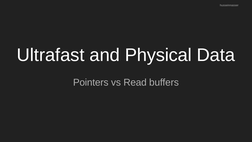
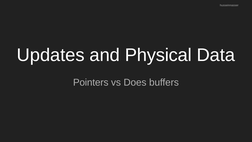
Ultrafast: Ultrafast -> Updates (51, 55)
Read: Read -> Does (135, 82)
